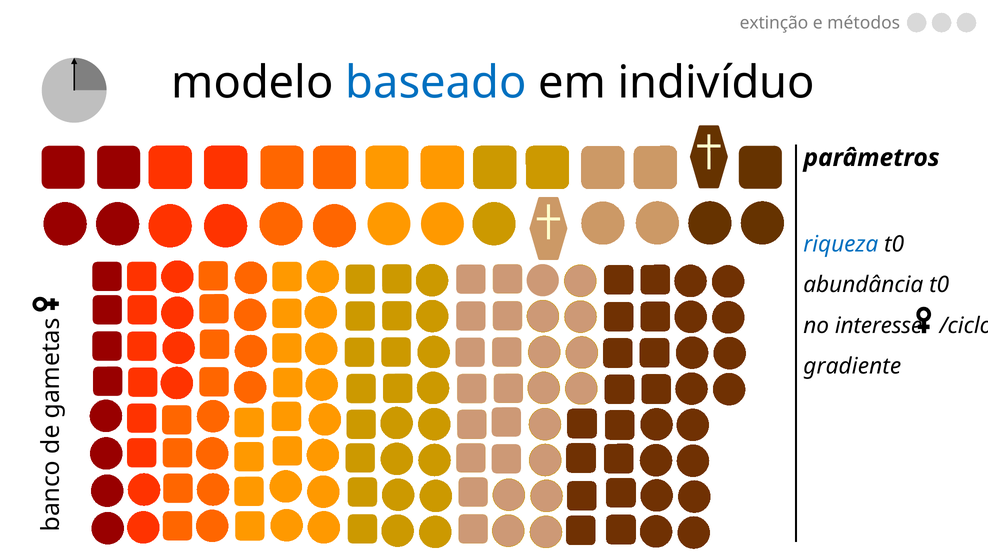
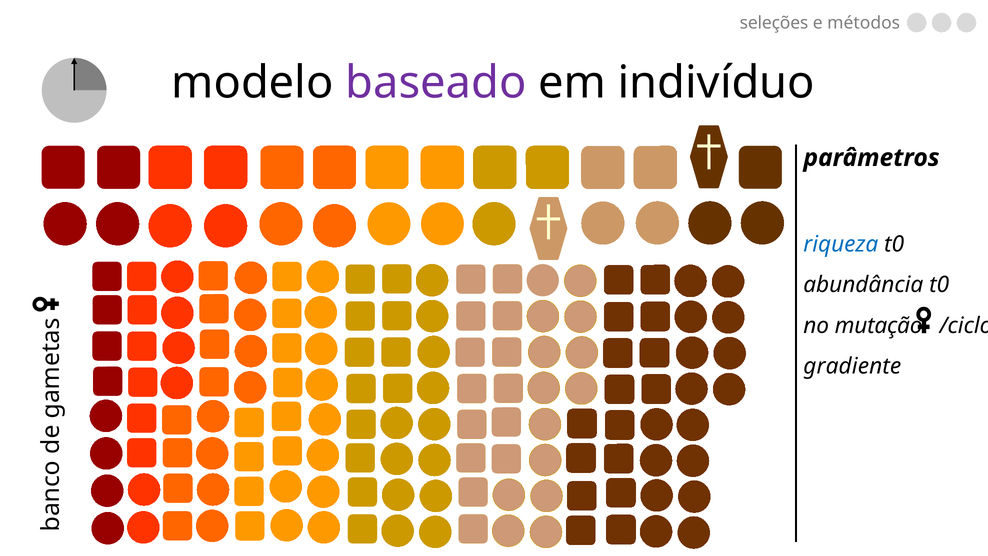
extinção: extinção -> seleções (774, 23)
baseado colour: blue -> purple (436, 83)
interesse: interesse -> mutação (879, 325)
